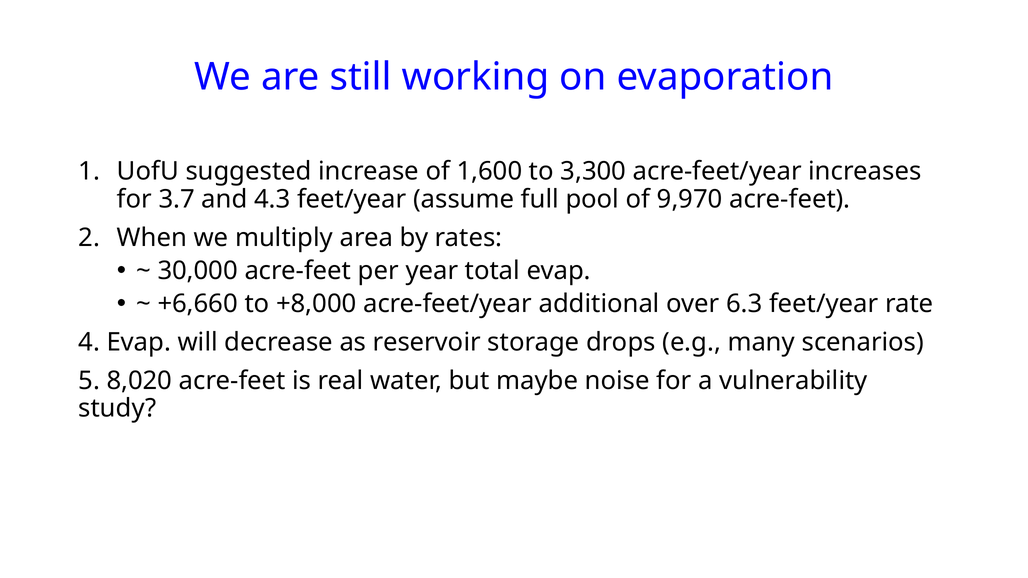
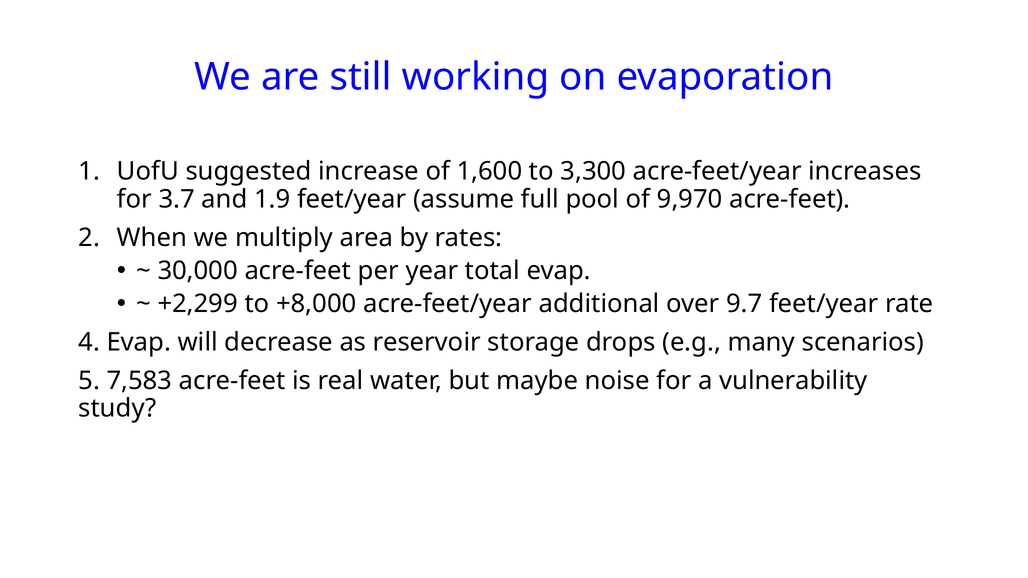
4.3: 4.3 -> 1.9 (272, 199)
+6,660: +6,660 -> +2,299 (198, 304)
6.3: 6.3 -> 9.7 (744, 304)
8,020: 8,020 -> 7,583 (139, 381)
